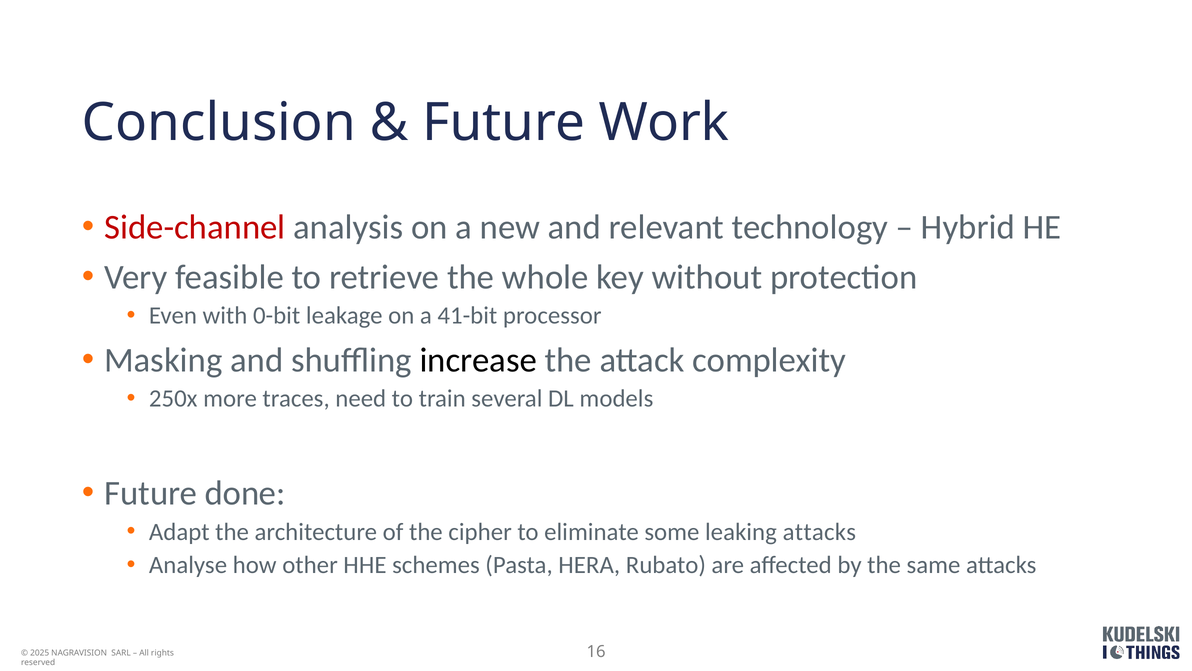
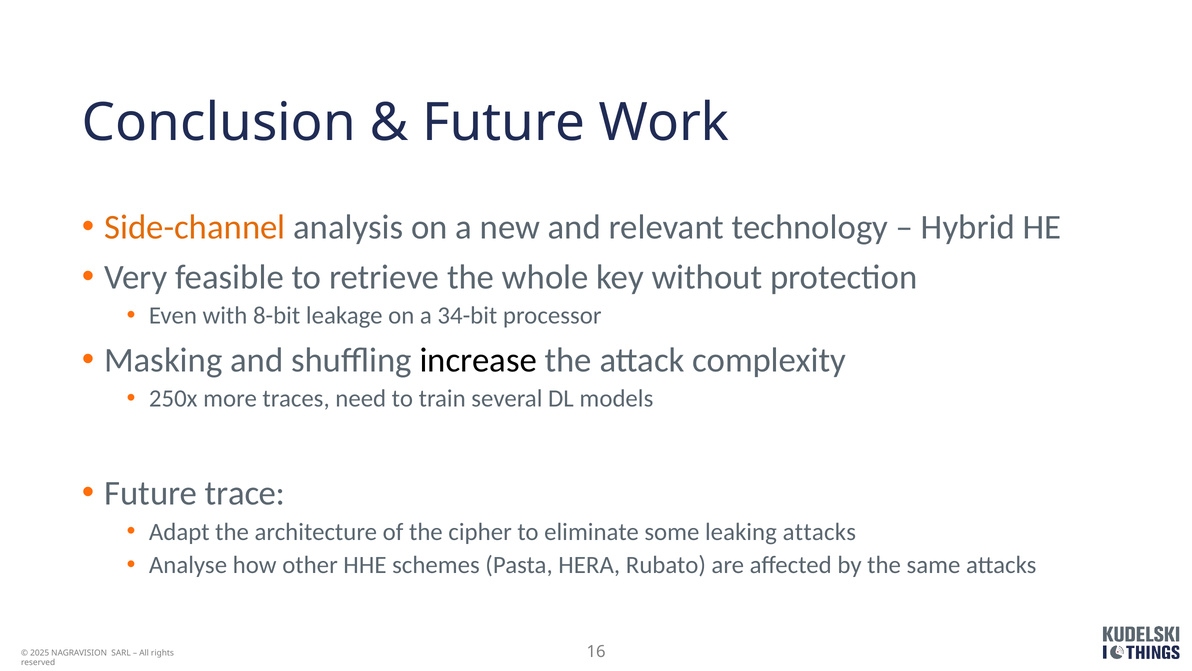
Side-channel colour: red -> orange (195, 227)
0-bit: 0-bit -> 8-bit (277, 315)
41-bit: 41-bit -> 34-bit (467, 315)
done: done -> trace (245, 493)
